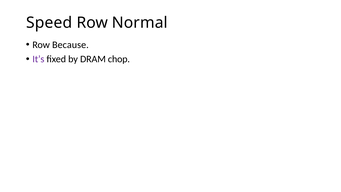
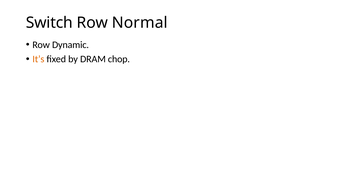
Speed: Speed -> Switch (49, 23)
Because: Because -> Dynamic (71, 45)
It’s colour: purple -> orange (38, 59)
